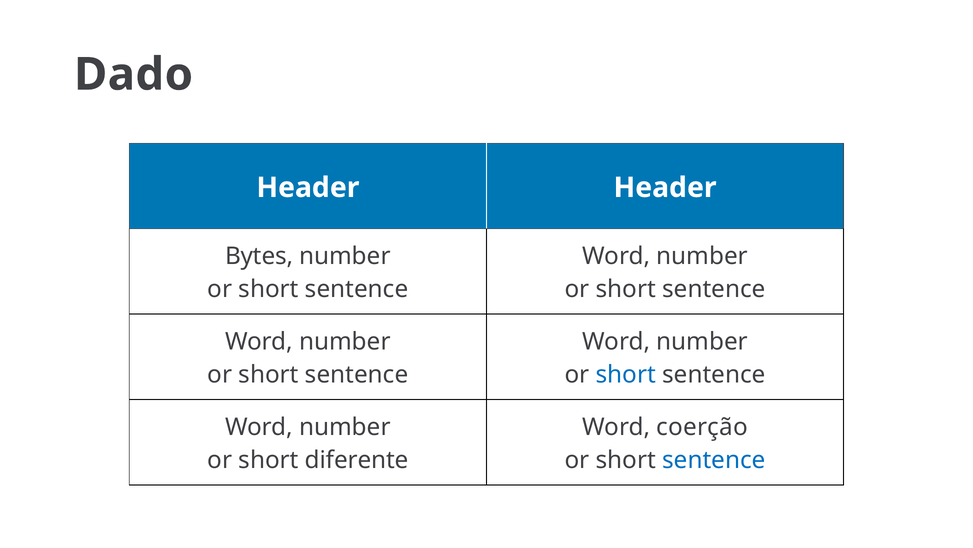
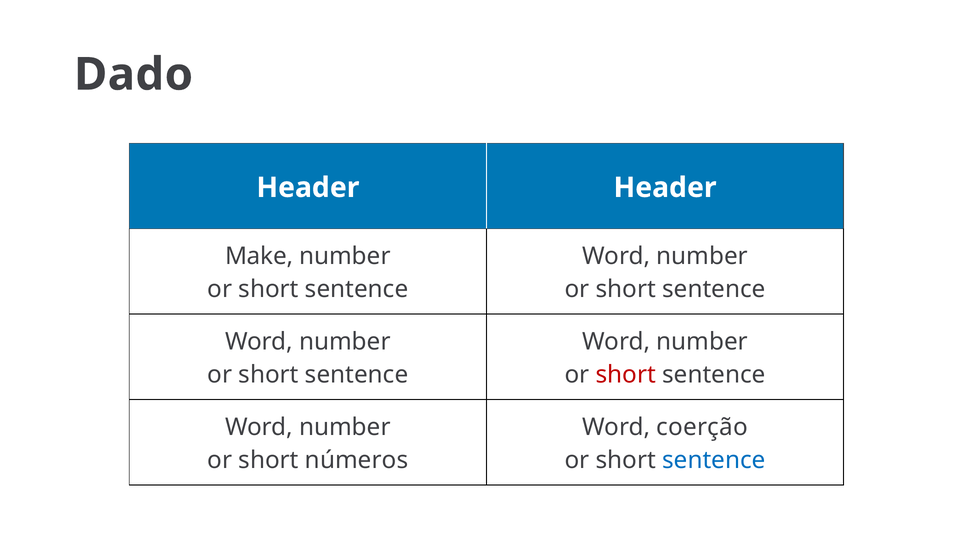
Bytes: Bytes -> Make (259, 256)
short colour: blue -> red (626, 374)
diferente: diferente -> números (357, 460)
